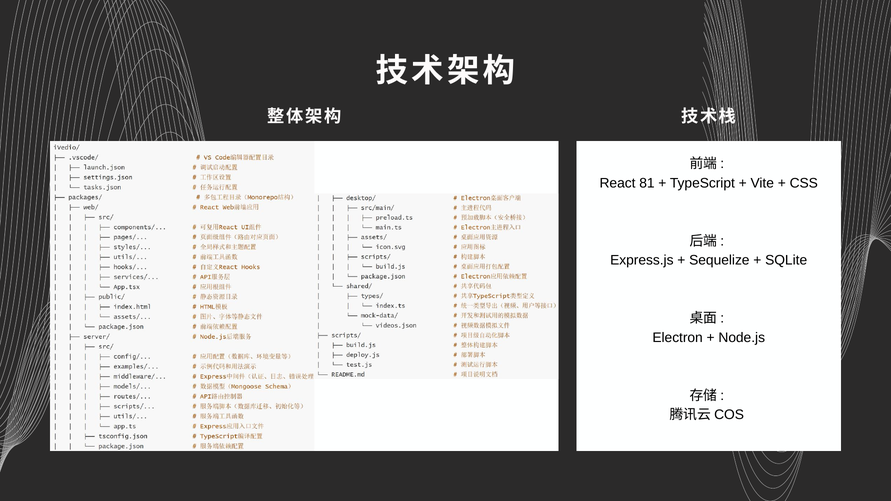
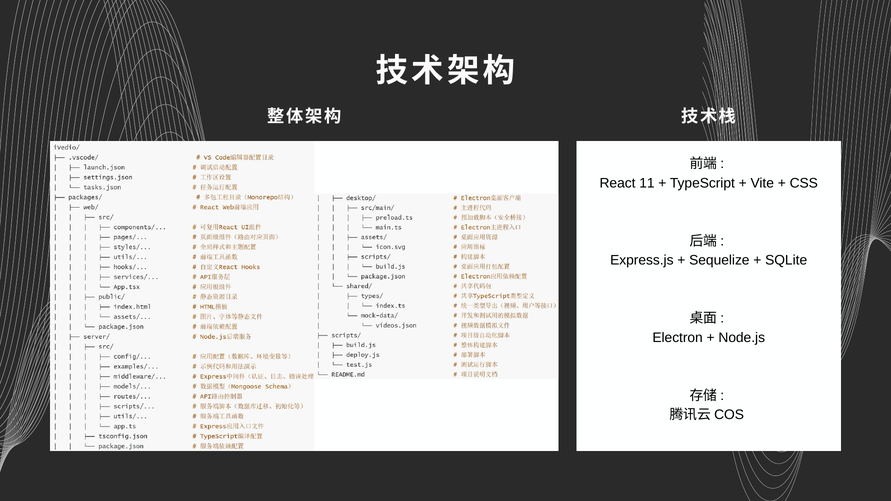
81: 81 -> 11 (647, 183)
